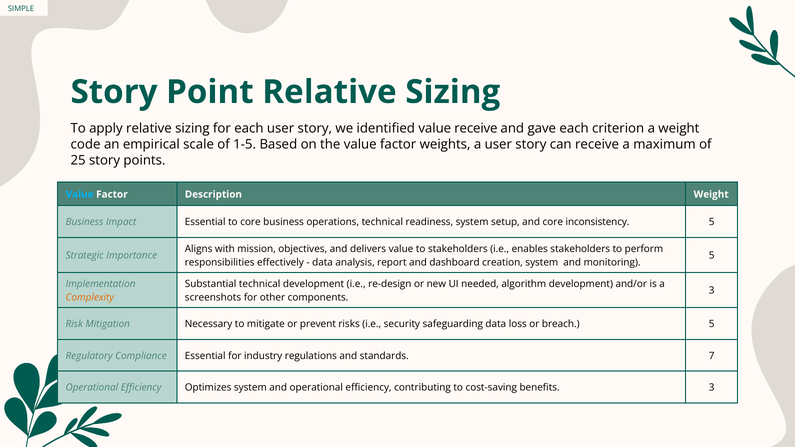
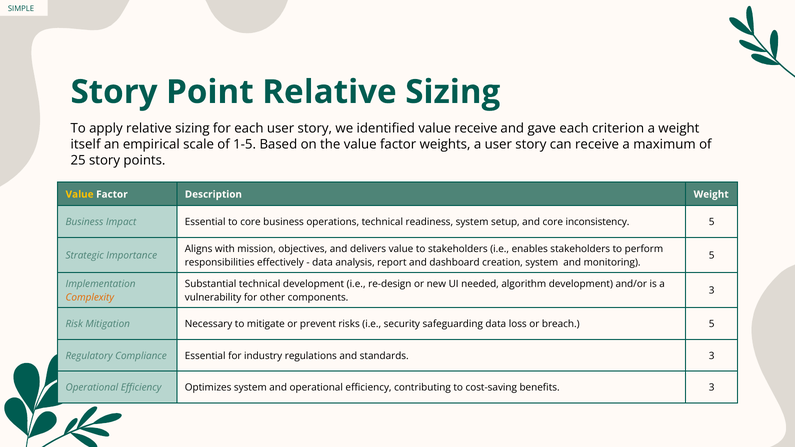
code: code -> itself (86, 144)
Value colour: light blue -> yellow (80, 194)
screenshots: screenshots -> vulnerability (213, 297)
standards 7: 7 -> 3 (712, 356)
